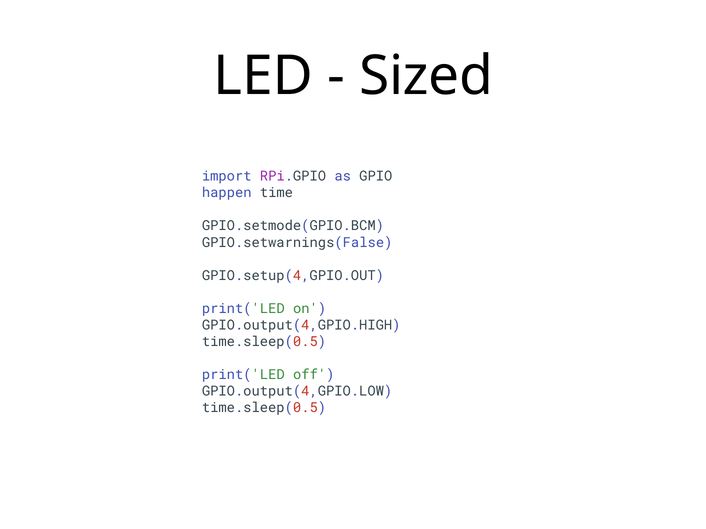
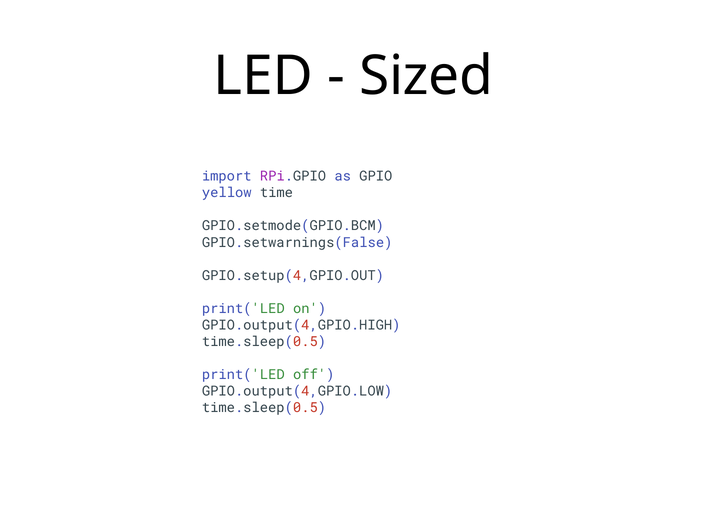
happen: happen -> yellow (227, 193)
